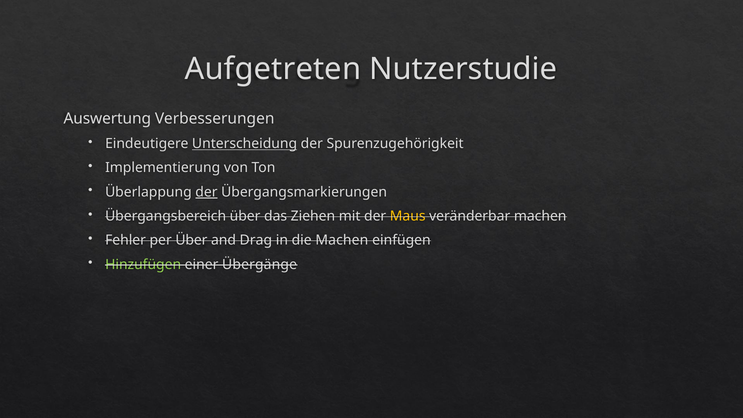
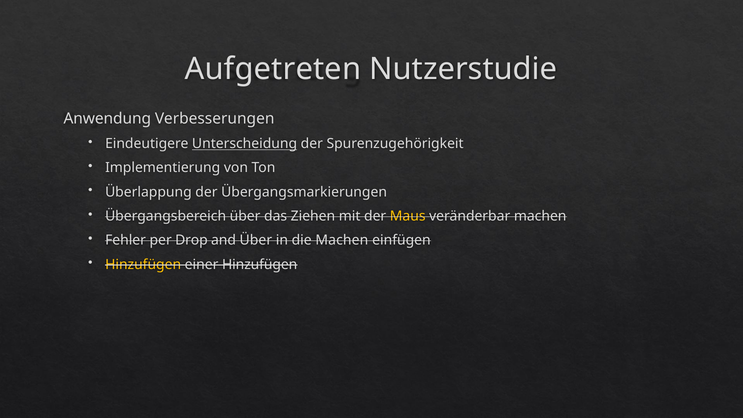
Auswertung: Auswertung -> Anwendung (107, 119)
der underline: present -> none (206, 192)
per Über: Über -> Drop (191, 240)
and Drag: Drag -> Über (256, 240)
Hinzufügen colour: light green -> yellow (143, 264)
einer Übergänge: Übergänge -> Hinzufügen (260, 264)
